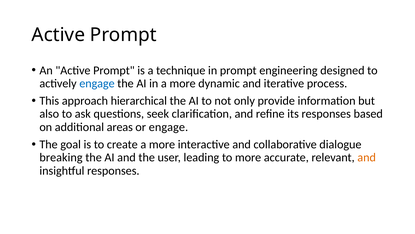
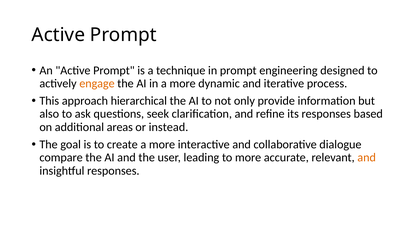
engage colour: blue -> orange (97, 83)
or engage: engage -> instead (169, 127)
breaking: breaking -> compare (61, 157)
